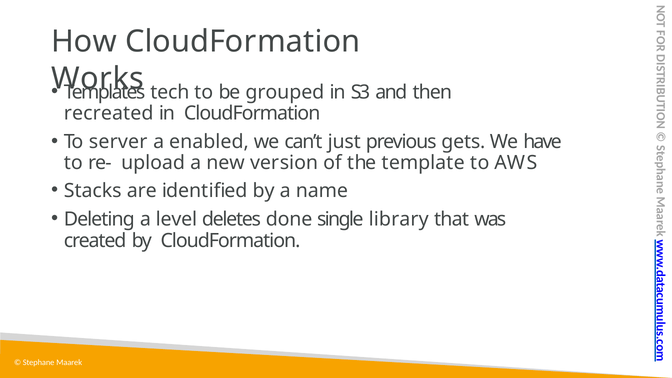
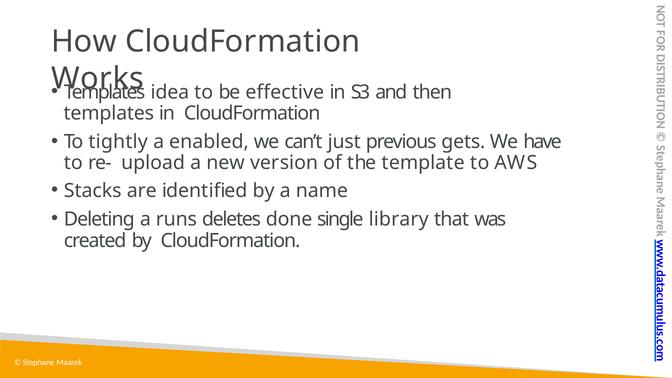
tech: tech -> idea (170, 92)
grouped: grouped -> effective (285, 92)
recreated: recreated -> templates (109, 113)
server: server -> tightly (118, 142)
level: level -> runs (176, 219)
